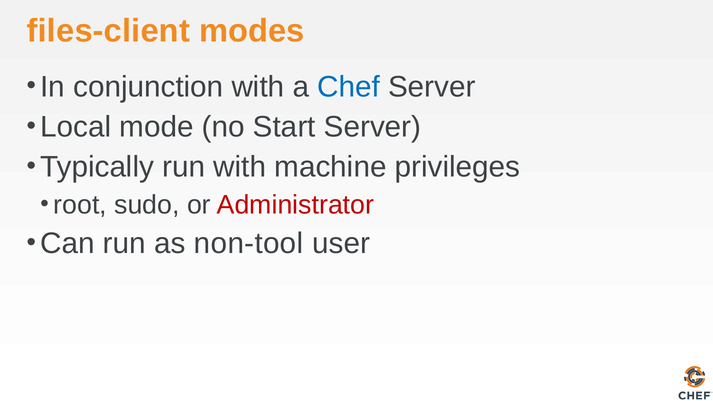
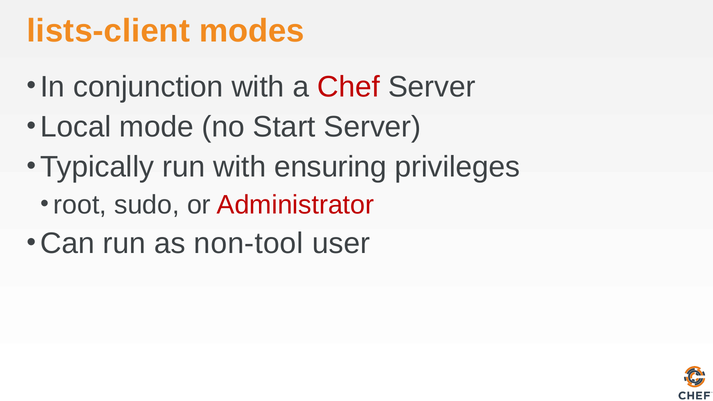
files-client: files-client -> lists-client (108, 31)
Chef colour: blue -> red (349, 87)
machine: machine -> ensuring (331, 167)
